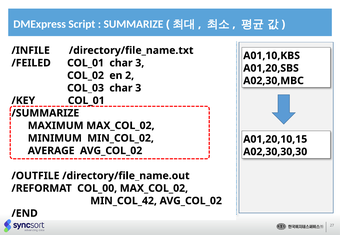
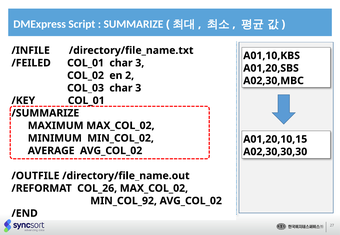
COL_00: COL_00 -> COL_26 (97, 189)
MIN_COL_42: MIN_COL_42 -> MIN_COL_92 (124, 201)
